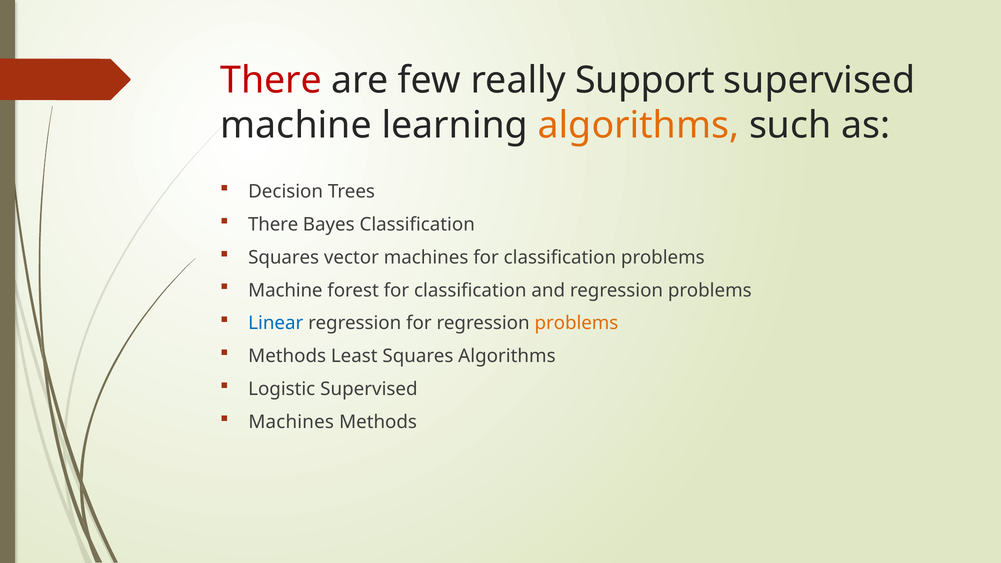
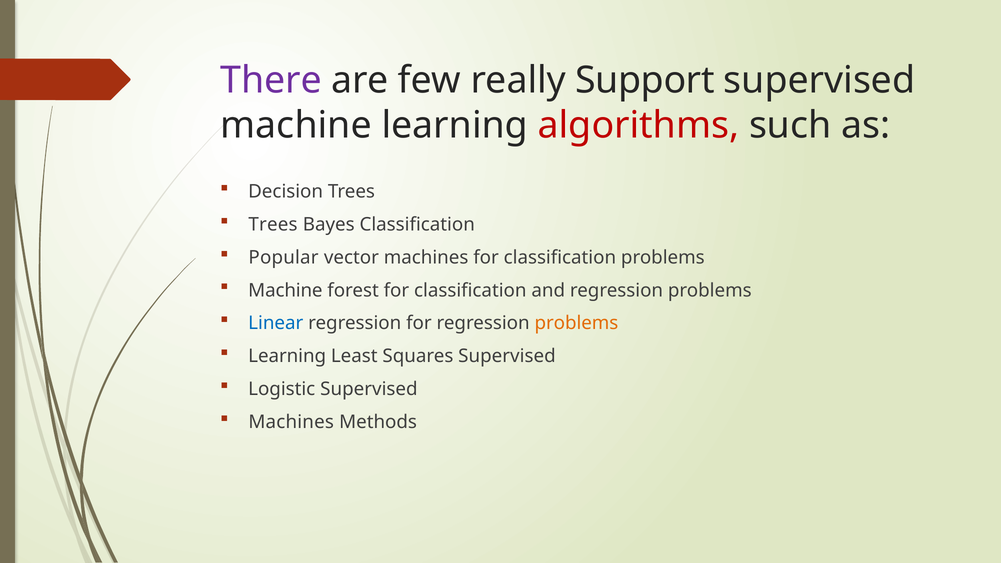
There colour: red -> purple (271, 80)
algorithms colour: orange -> red (638, 125)
There: There -> Trees (273, 224)
Squares: Squares -> Popular (284, 257)
Methods: Methods -> Learning (287, 356)
Squares Algorithms: Algorithms -> Supervised (507, 356)
